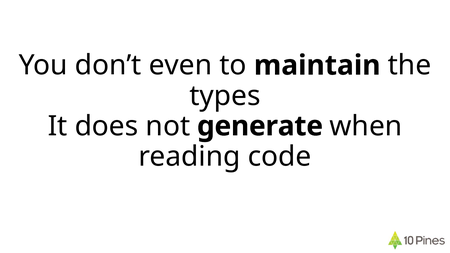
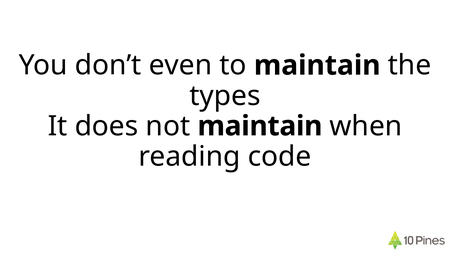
not generate: generate -> maintain (260, 126)
